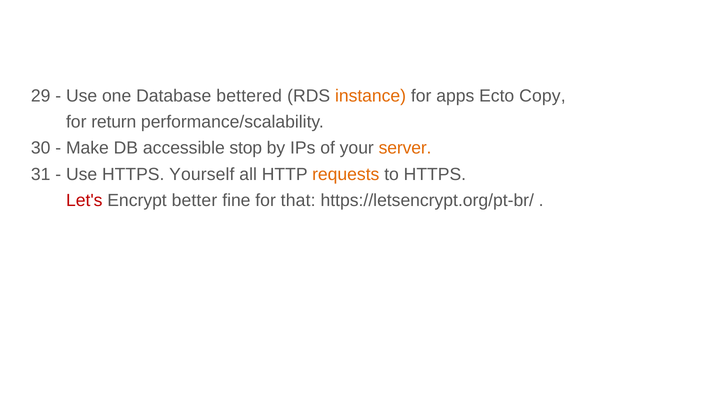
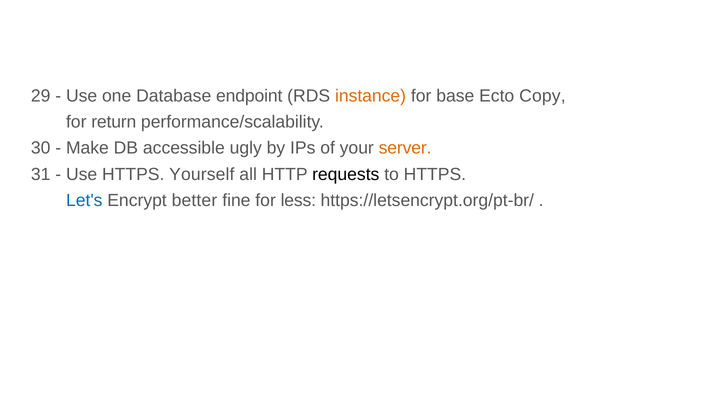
bettered: bettered -> endpoint (249, 96)
apps: apps -> base (455, 96)
stop: stop -> ugly (246, 148)
requests colour: orange -> black (346, 174)
Let's colour: red -> blue (84, 200)
that: that -> less (298, 200)
